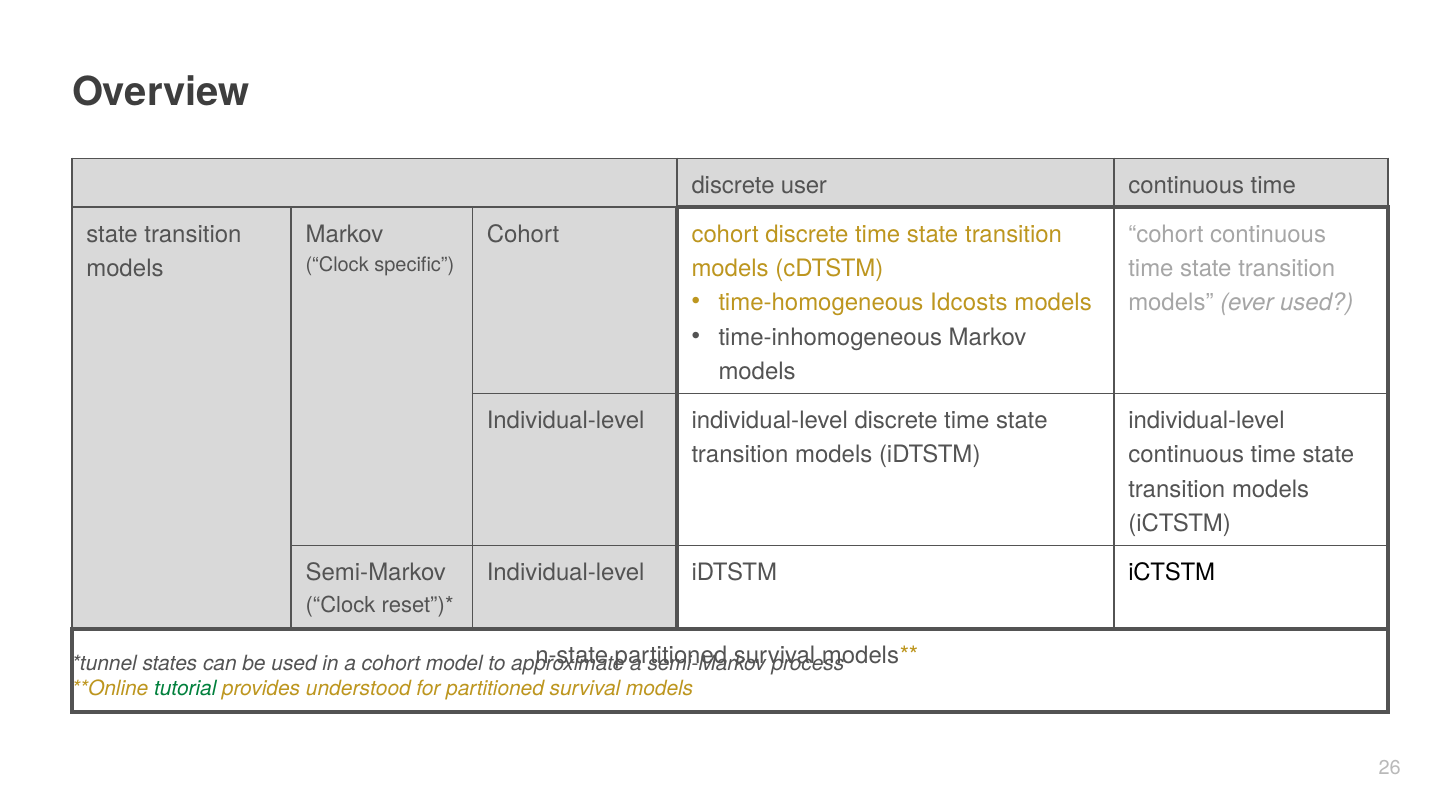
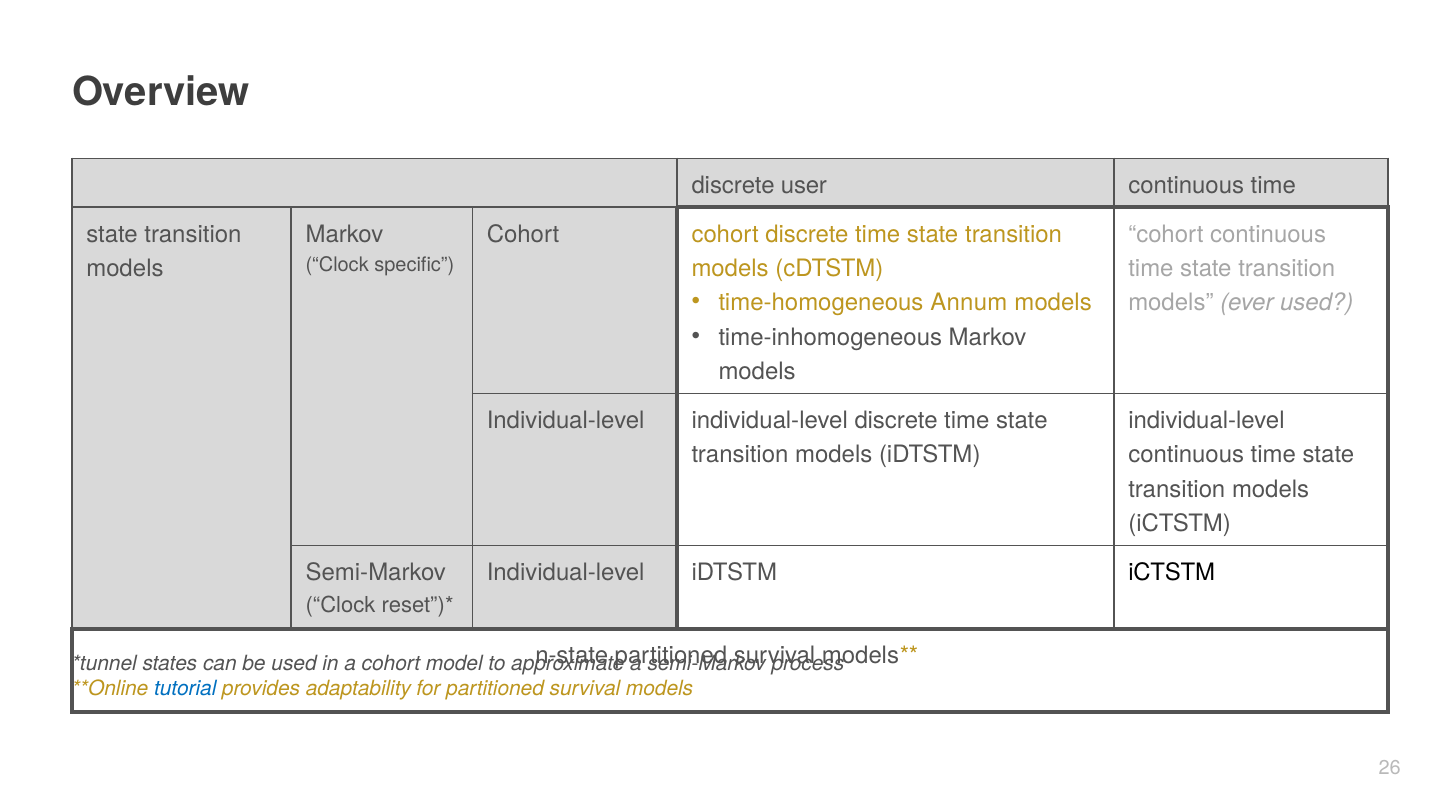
Idcosts: Idcosts -> Annum (969, 303)
tutorial colour: green -> blue (185, 689)
understood: understood -> adaptability (358, 689)
